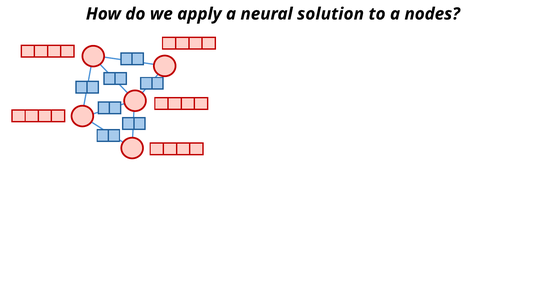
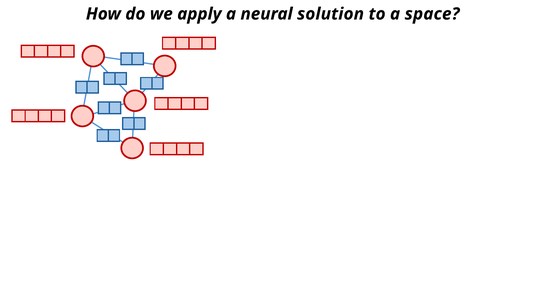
nodes: nodes -> space (432, 14)
